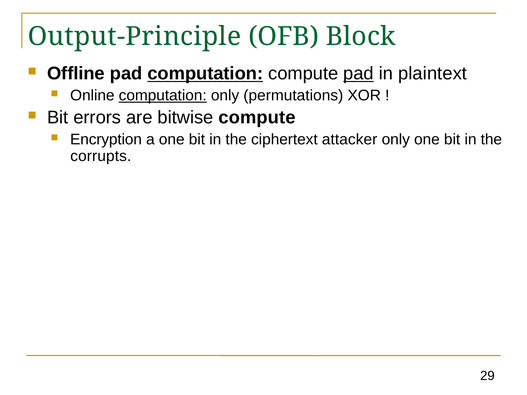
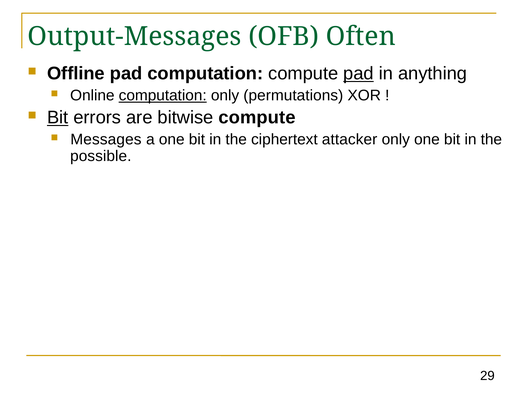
Output-Principle: Output-Principle -> Output-Messages (135, 36)
Block: Block -> Often (361, 36)
computation underline: present -> none (205, 74)
plaintext: plaintext -> anything (433, 74)
Bit underline: none -> present (58, 118)
Encryption: Encryption -> Messages (106, 140)
corrupts: corrupts -> possible (101, 156)
